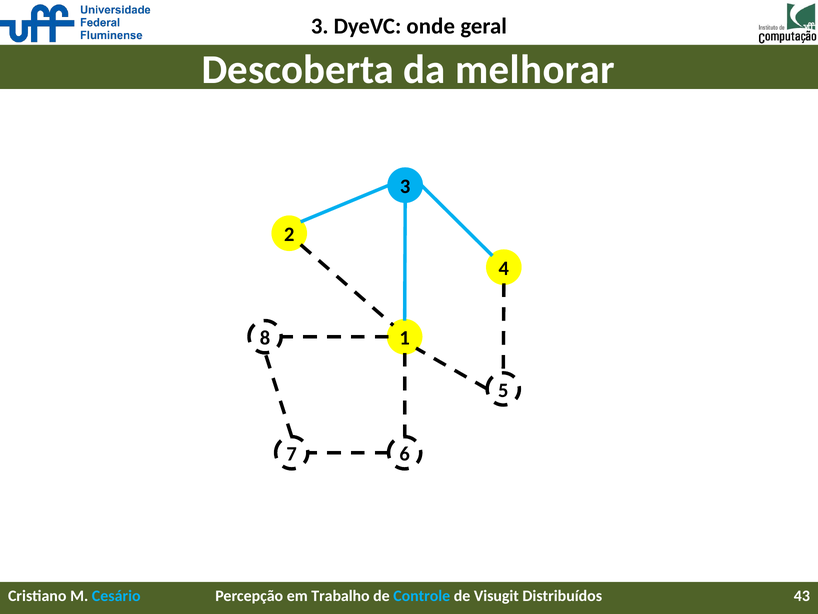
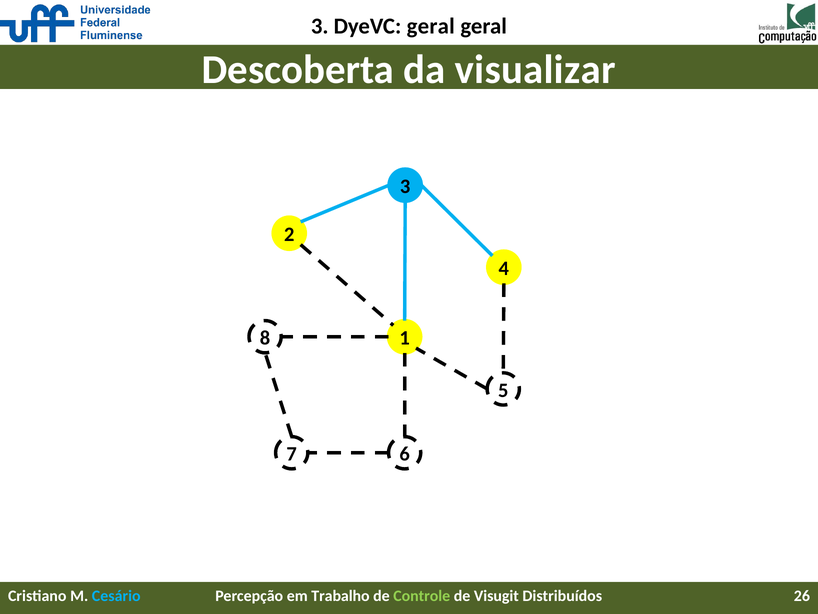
DyeVC onde: onde -> geral (431, 26)
melhorar: melhorar -> visualizar (535, 70)
Controle colour: light blue -> light green (422, 596)
43: 43 -> 26 (802, 596)
